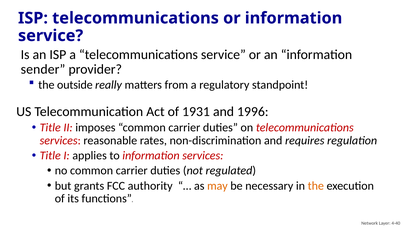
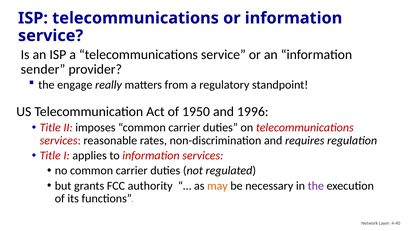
outside: outside -> engage (75, 85)
1931: 1931 -> 1950 (196, 112)
the colour: orange -> purple (316, 186)
